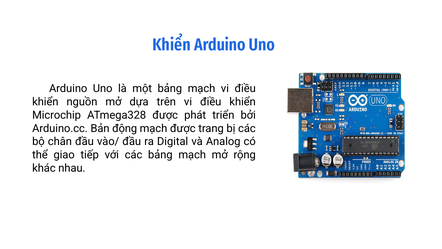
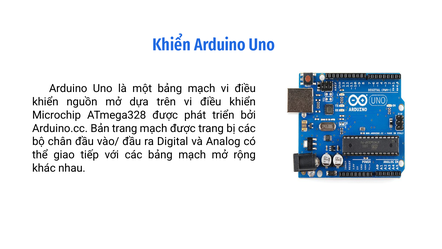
Bản động: động -> trang (125, 128)
